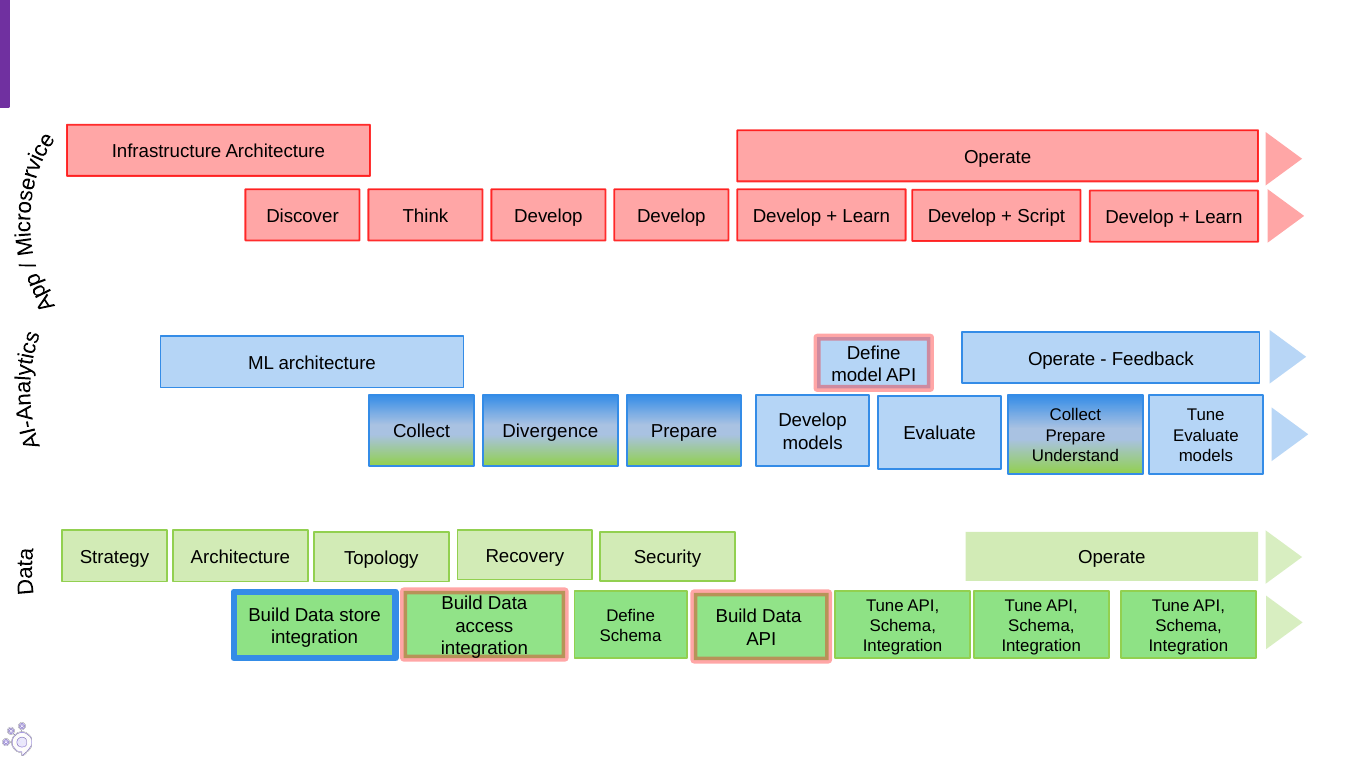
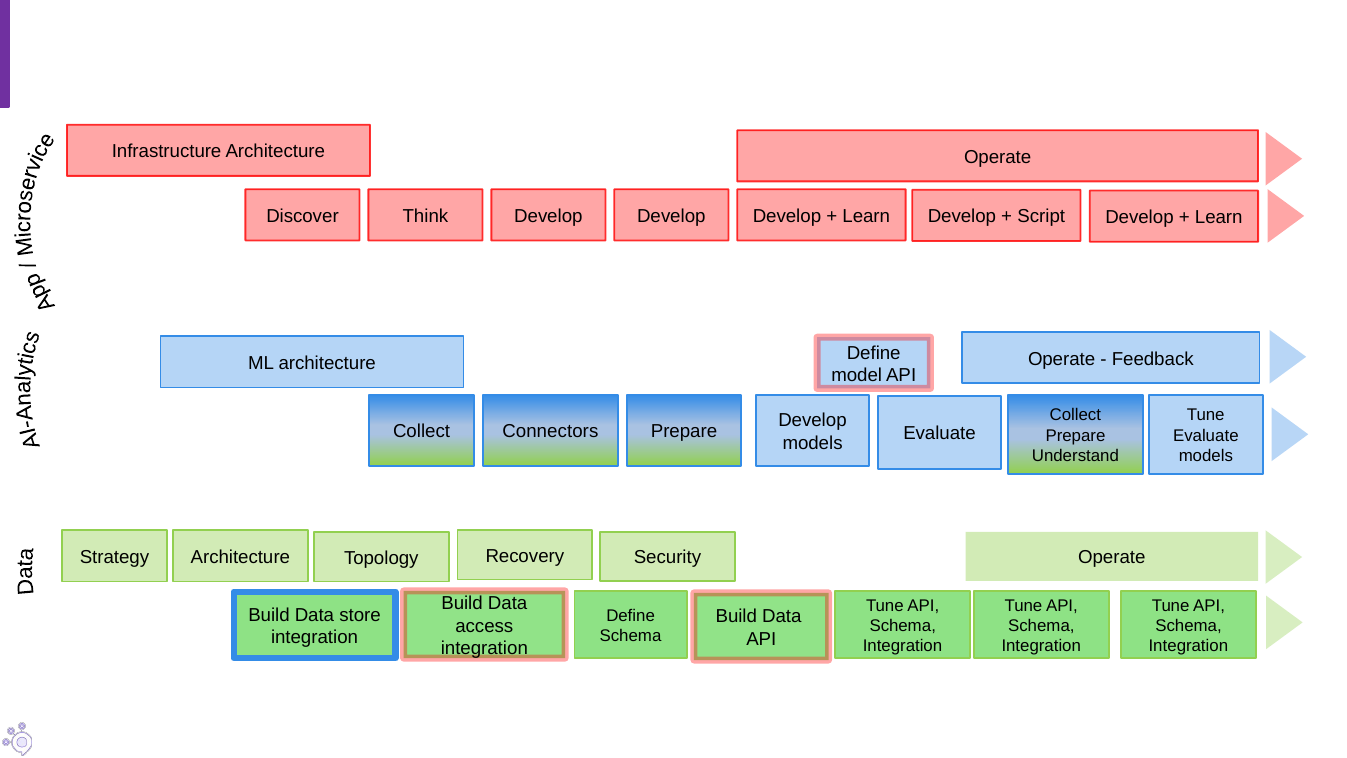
Divergence: Divergence -> Connectors (550, 431)
